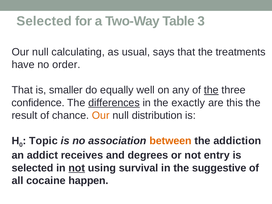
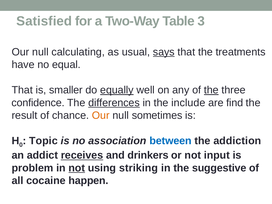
Selected: Selected -> Satisfied (44, 21)
says underline: none -> present (164, 52)
order: order -> equal (66, 65)
equally underline: none -> present (117, 90)
exactly: exactly -> include (188, 103)
this: this -> find (235, 103)
distribution: distribution -> sometimes (157, 115)
between colour: orange -> blue (171, 141)
receives underline: none -> present (82, 155)
degrees: degrees -> drinkers (148, 155)
entry: entry -> input (217, 155)
selected: selected -> problem (32, 168)
survival: survival -> striking (139, 168)
